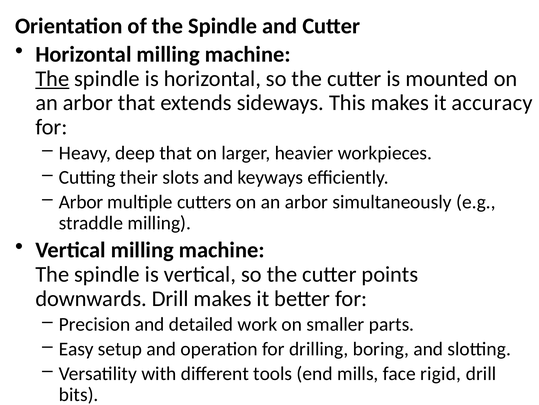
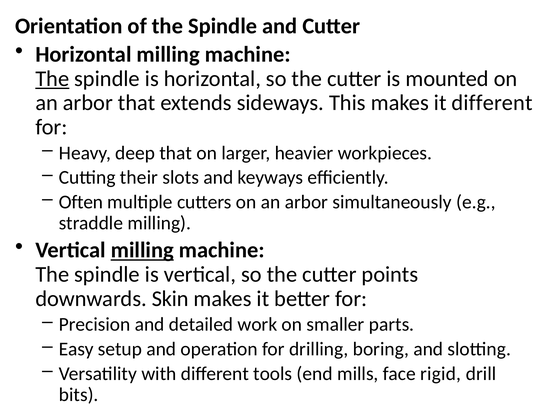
it accuracy: accuracy -> different (492, 103)
Arbor: Arbor -> Often (81, 202)
milling underline: none -> present (142, 250)
downwards Drill: Drill -> Skin (170, 298)
